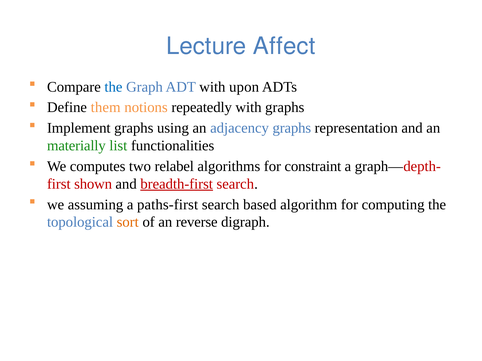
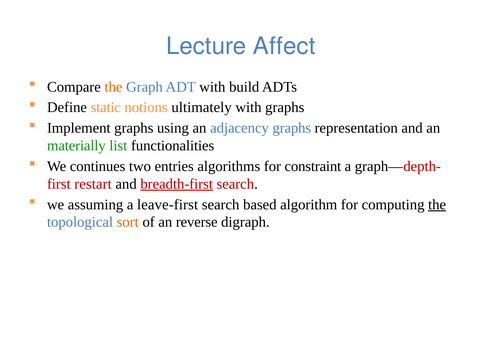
the colour: blue -> orange (113, 87)
upon: upon -> build (244, 87)
them: them -> static (106, 108)
repeatedly: repeatedly -> ultimately (202, 108)
computes: computes -> continues (98, 166)
relabel: relabel -> entries (174, 166)
shown: shown -> restart (93, 184)
paths-first: paths-first -> leave-first (168, 205)
the underline: none -> present (437, 205)
